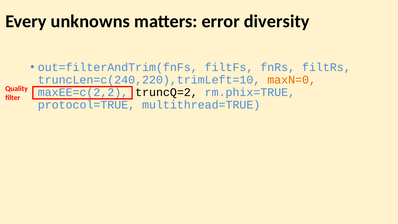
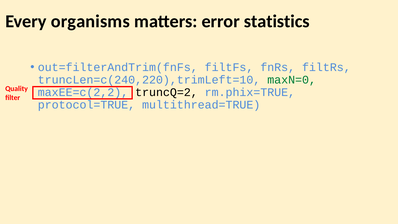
unknowns: unknowns -> organisms (90, 21)
diversity: diversity -> statistics (277, 21)
maxN=0 colour: orange -> green (292, 80)
